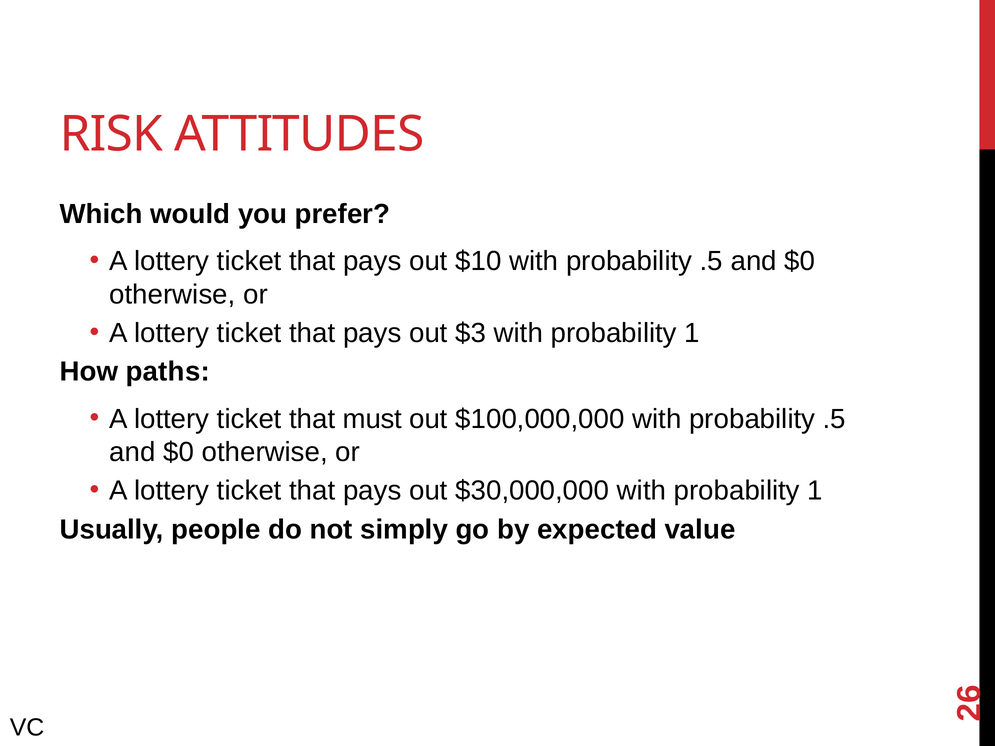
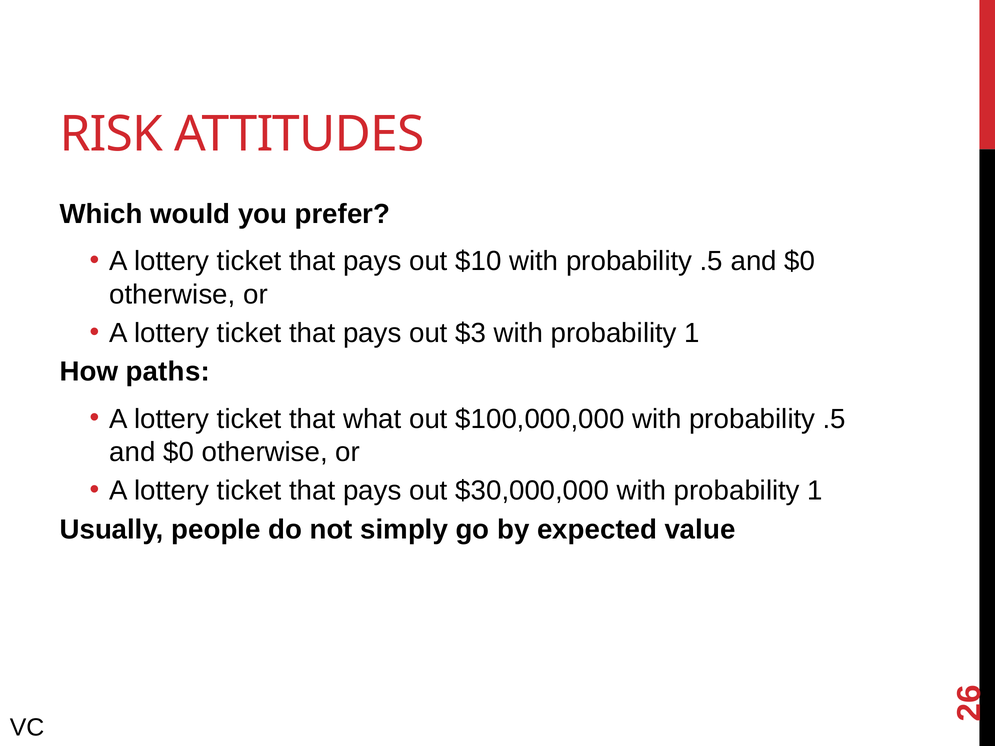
must: must -> what (372, 419)
